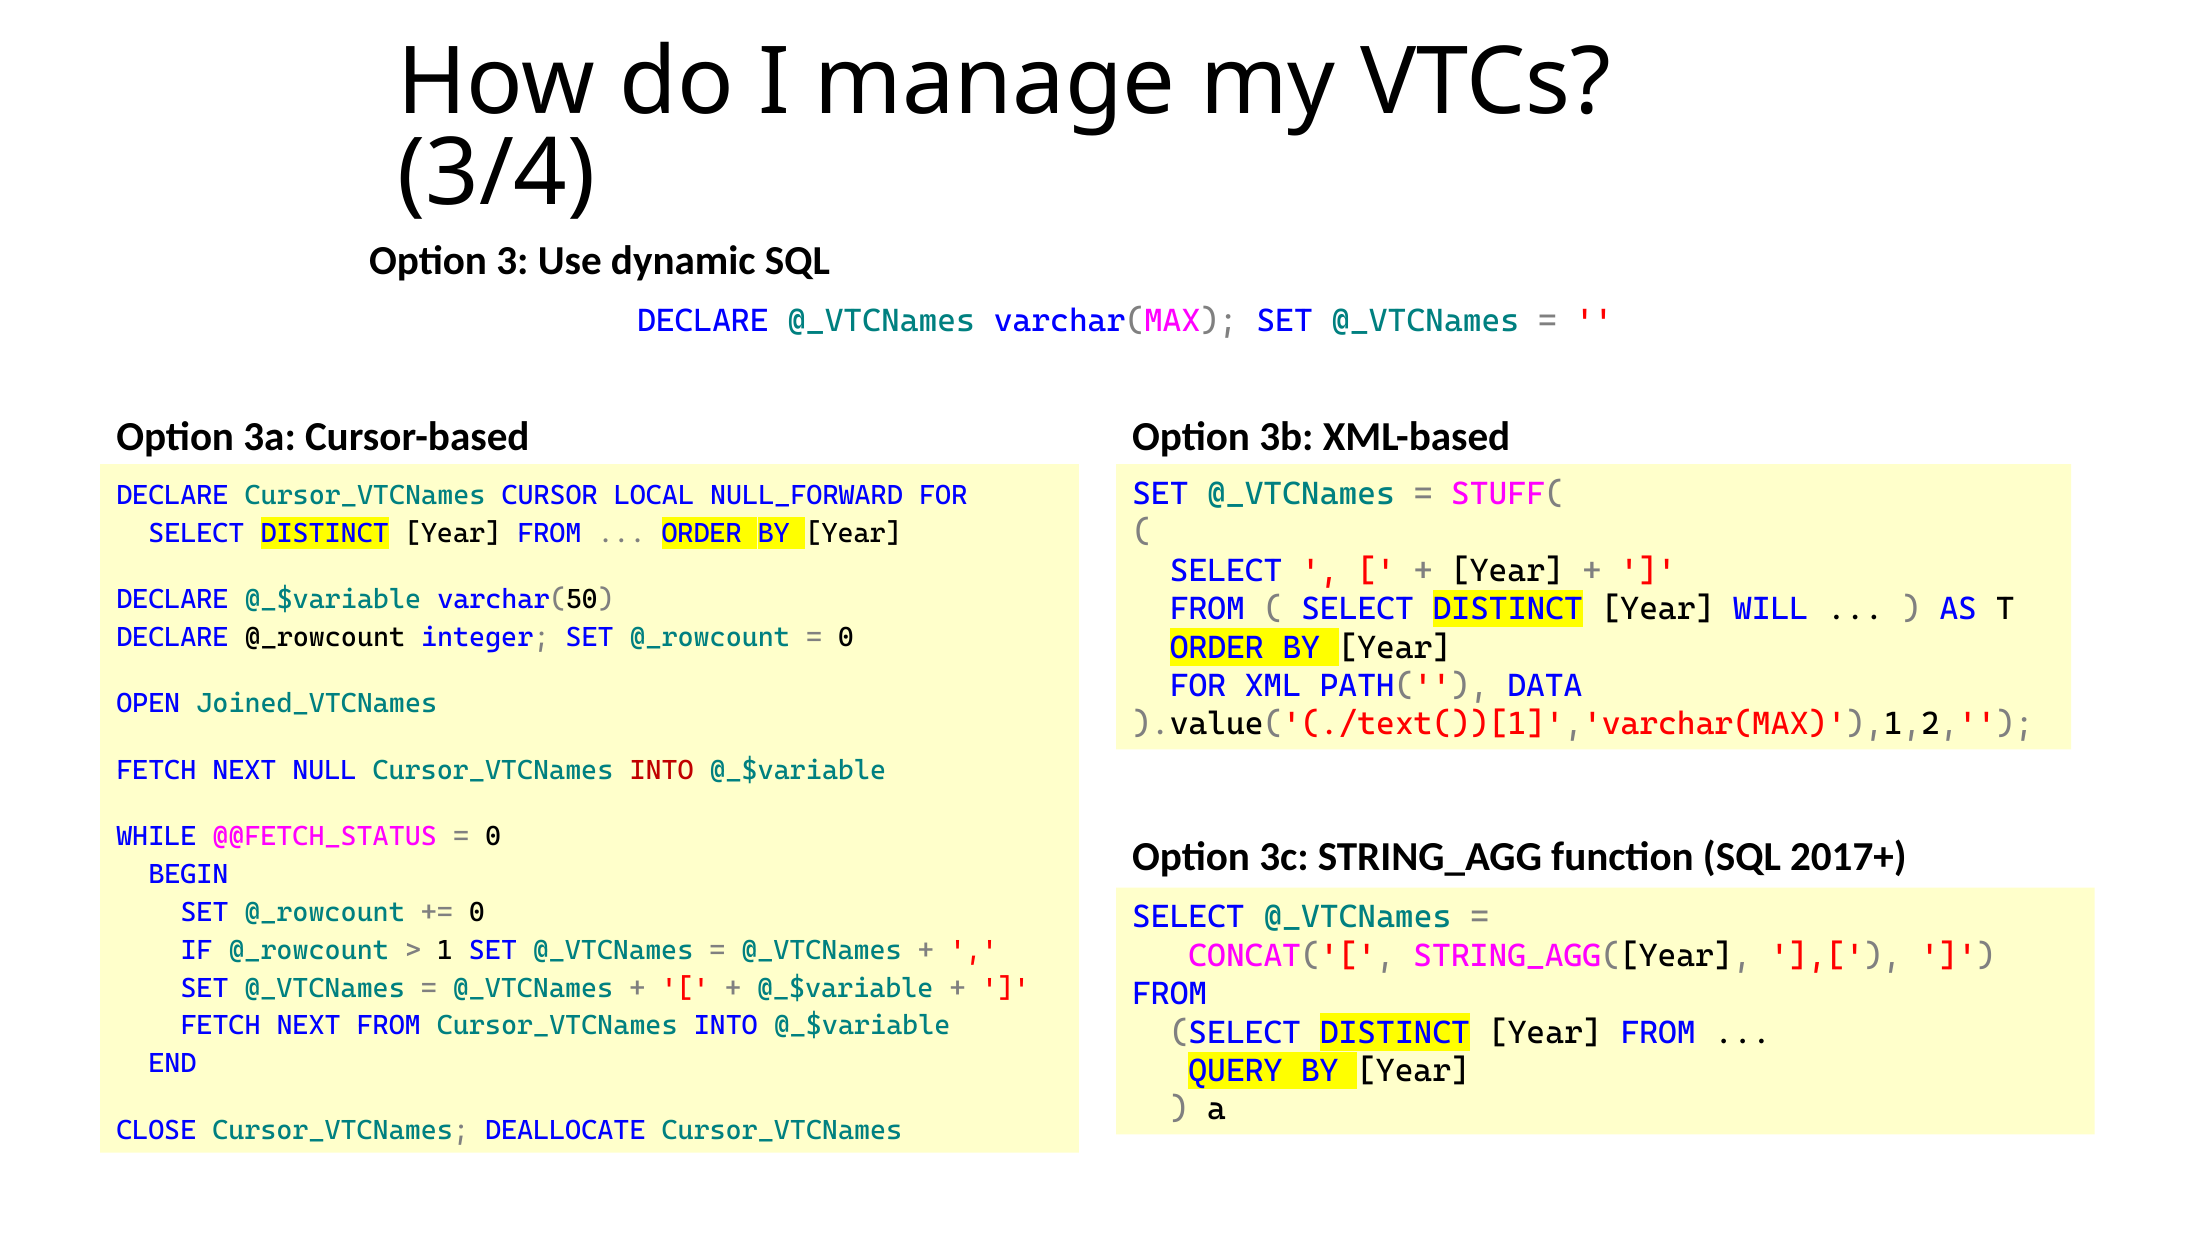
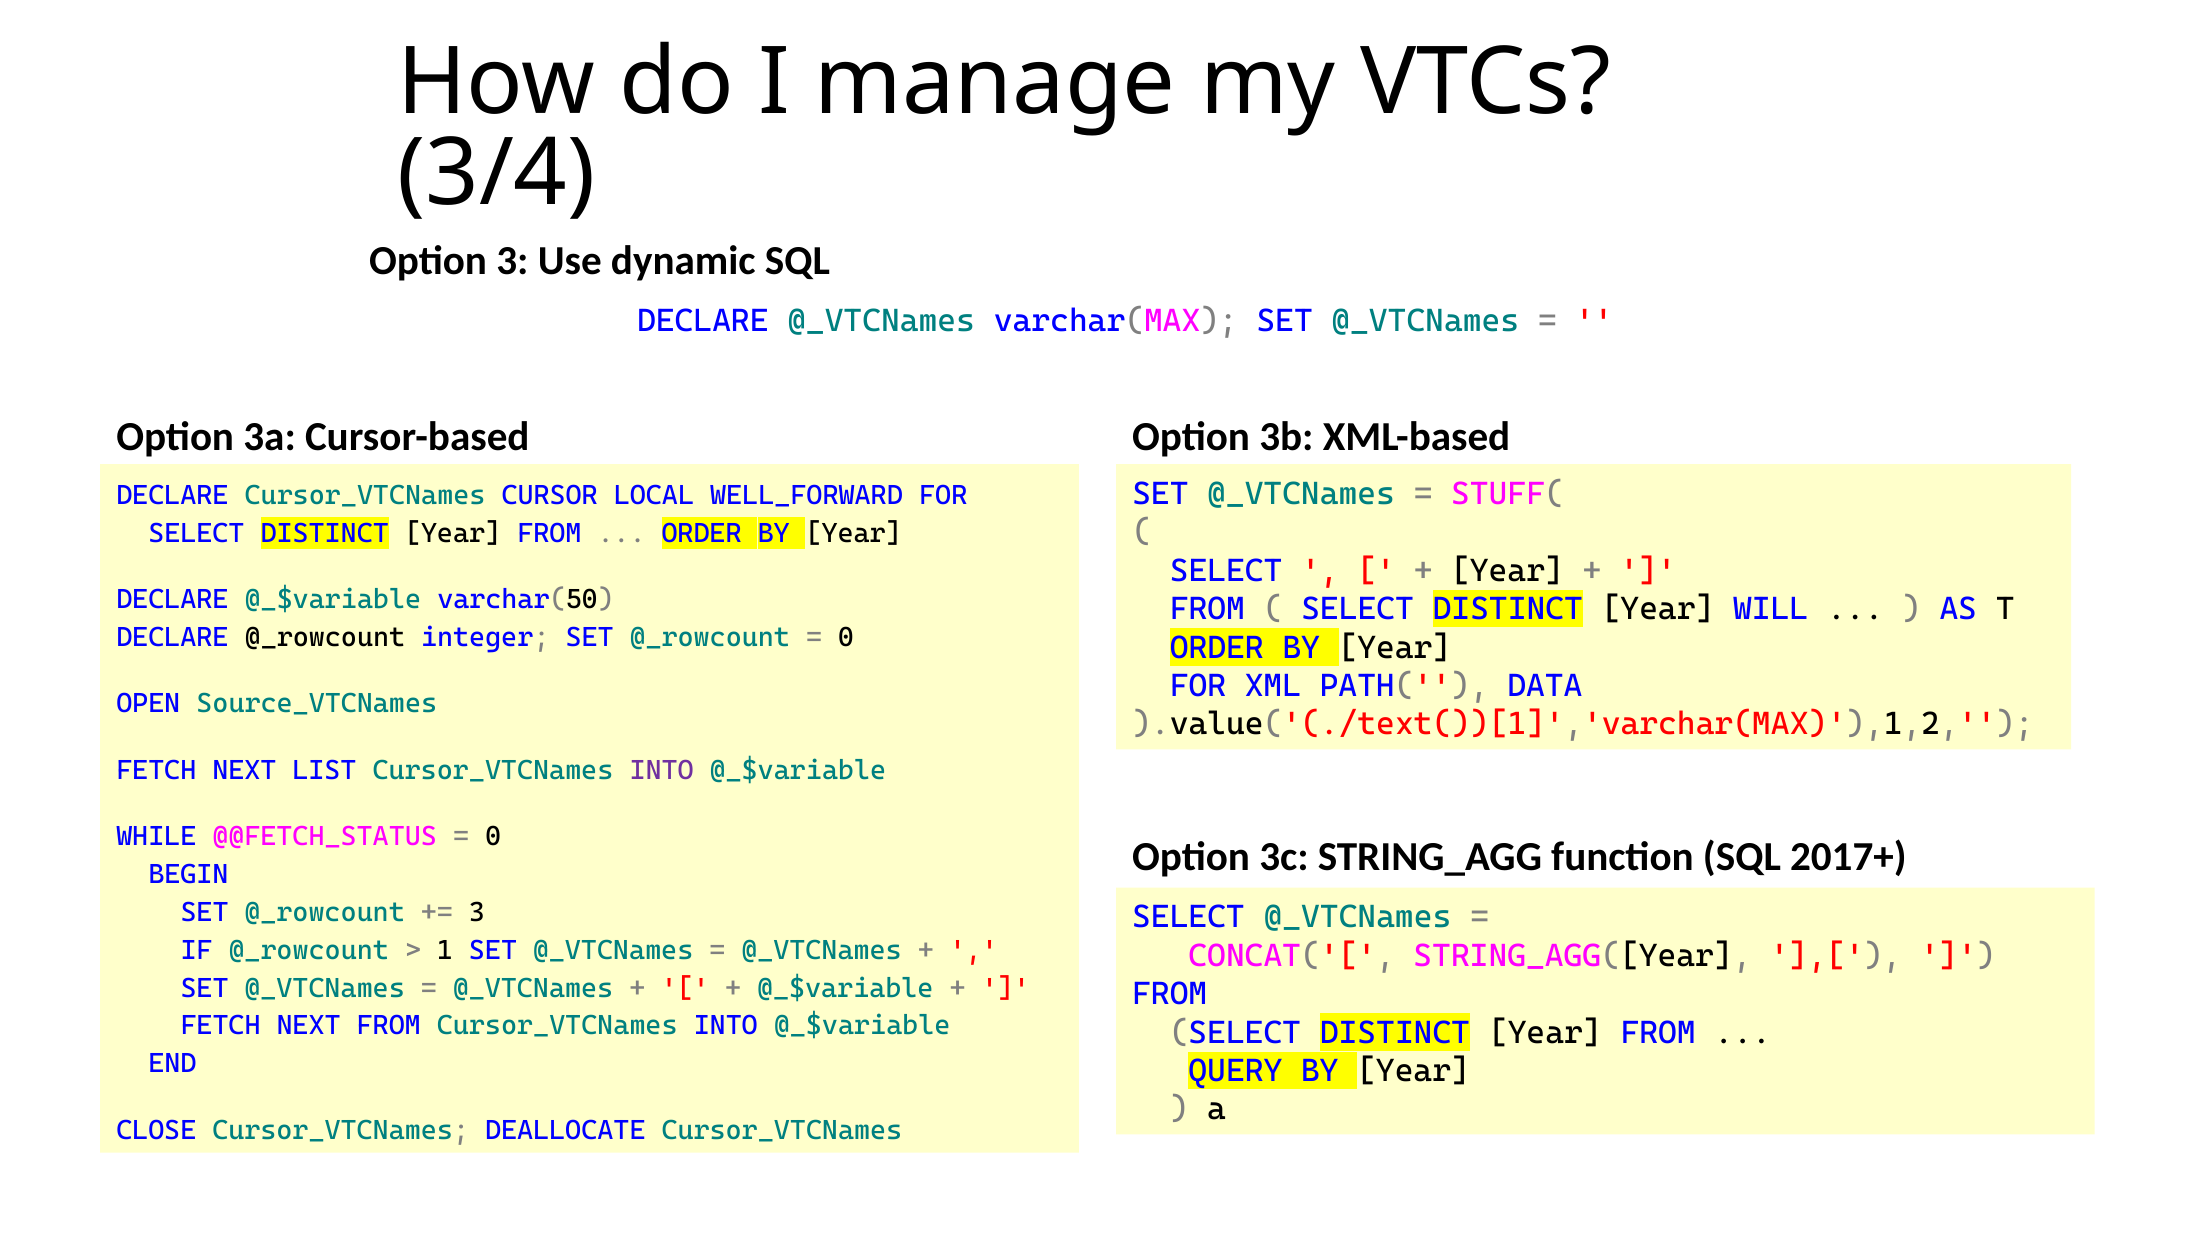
NULL_FORWARD: NULL_FORWARD -> WELL_FORWARD (806, 495)
Joined_VTCNames: Joined_VTCNames -> Source_VTCNames (317, 704)
NULL: NULL -> LIST (325, 770)
INTO colour: red -> purple (662, 770)
0: 0 -> 3 (477, 912)
